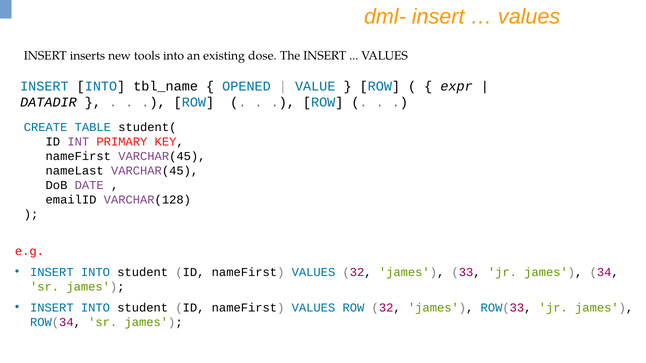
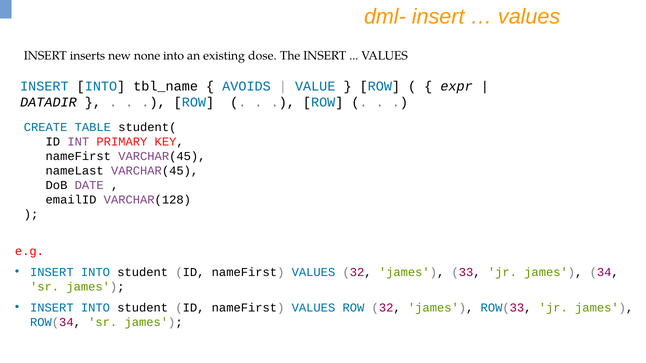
tools: tools -> none (147, 56)
OPENED: OPENED -> AVOIDS (247, 86)
